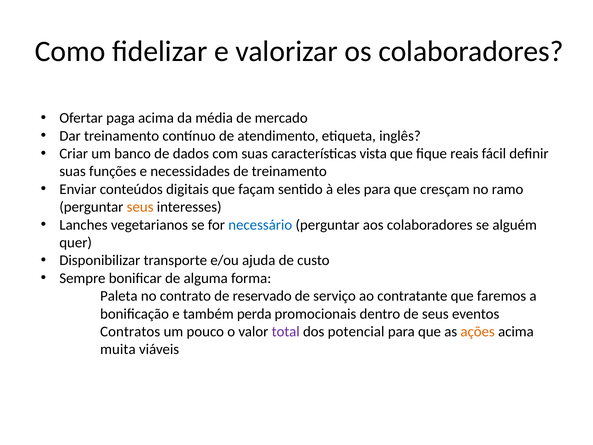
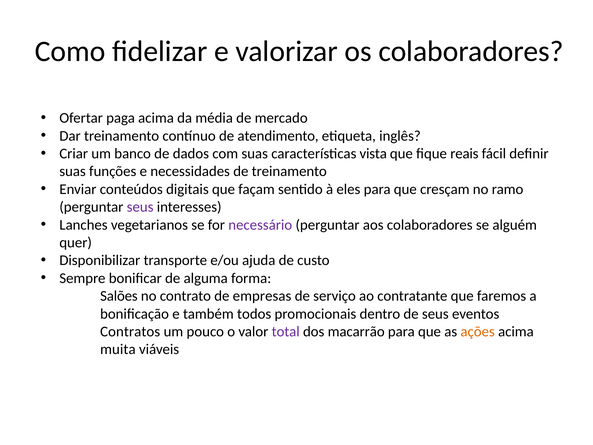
seus colour: orange -> purple (140, 207)
necessário colour: blue -> purple (260, 225)
Paleta: Paleta -> Salões (119, 296)
reservado: reservado -> empresas (262, 296)
perda: perda -> todos (254, 314)
potencial: potencial -> macarrão (356, 331)
